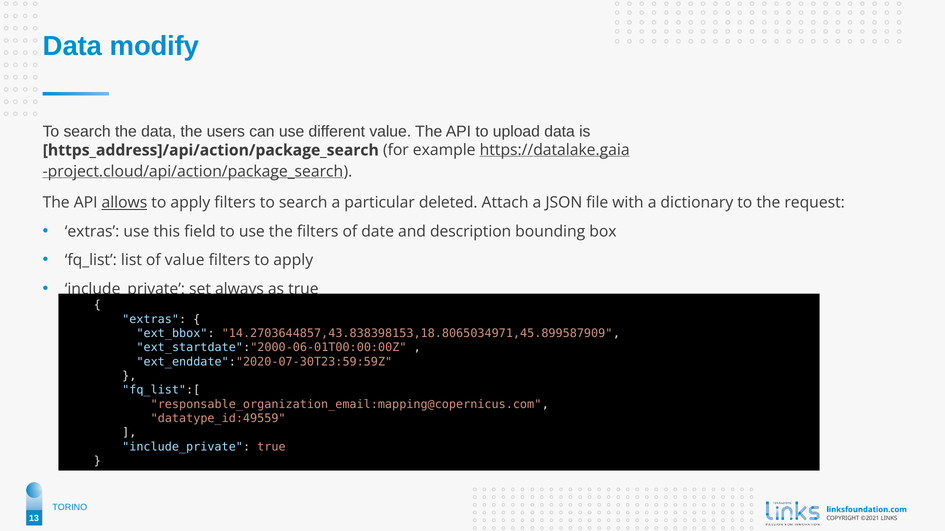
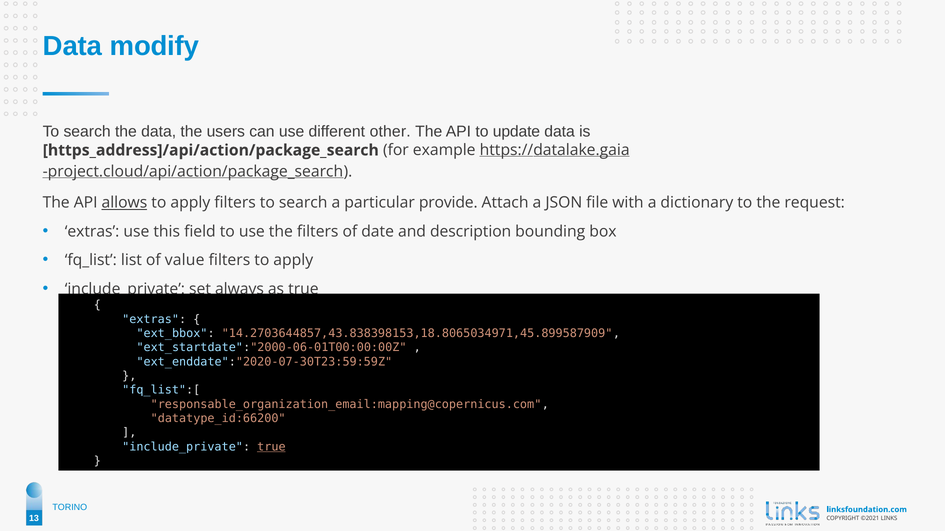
different value: value -> other (390, 132)
upload: upload -> update (516, 132)
deleted: deleted -> provide (448, 203)
datatype_id:49559: datatype_id:49559 -> datatype_id:66200 (218, 419)
true underline: none -> present (271, 447)
